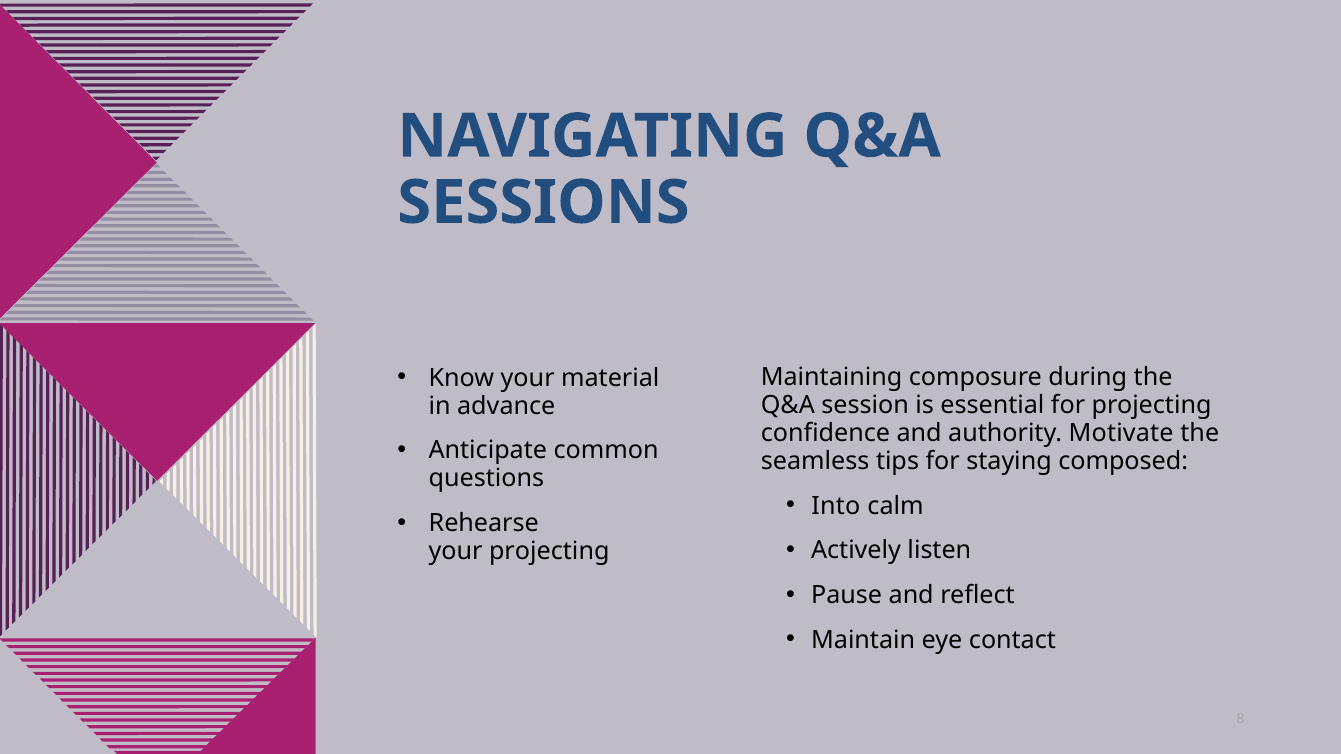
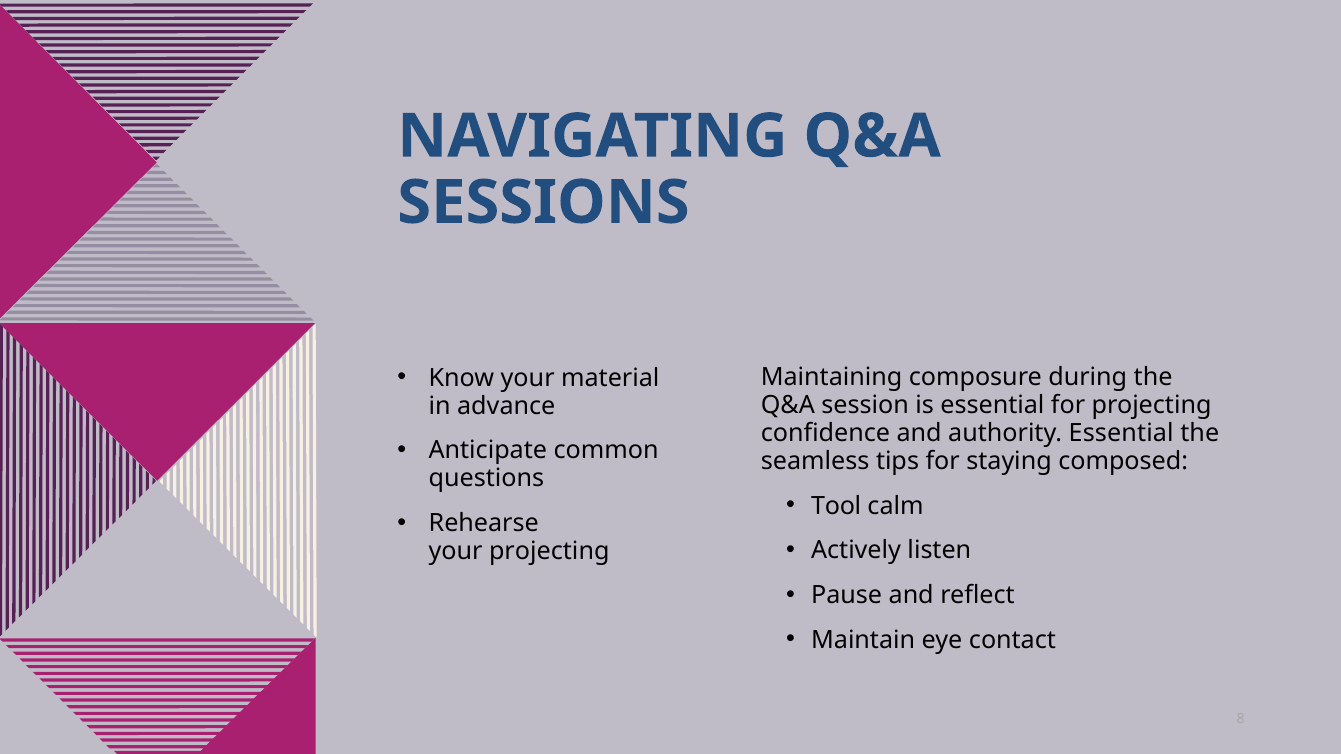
authority Motivate: Motivate -> Essential (1121, 433)
Into: Into -> Tool (836, 506)
